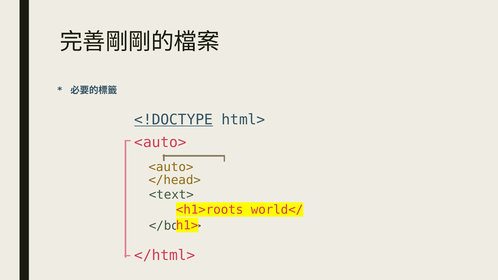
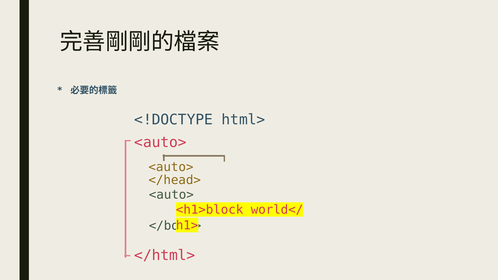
<!DOCTYPE underline: present -> none (174, 120)
<text>: <text> -> <auto> (171, 195)
<h1>roots: <h1>roots -> <h1>block (210, 210)
